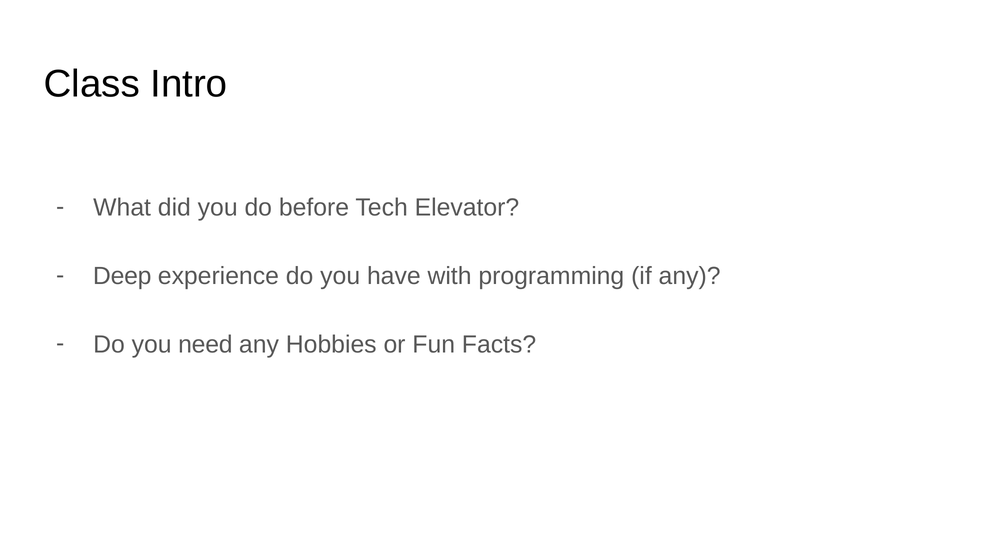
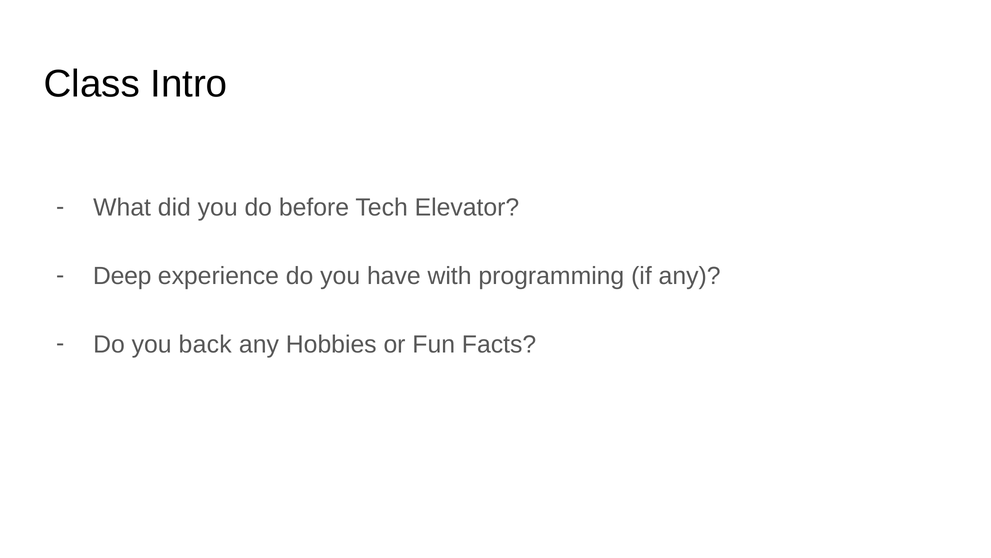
need: need -> back (205, 344)
